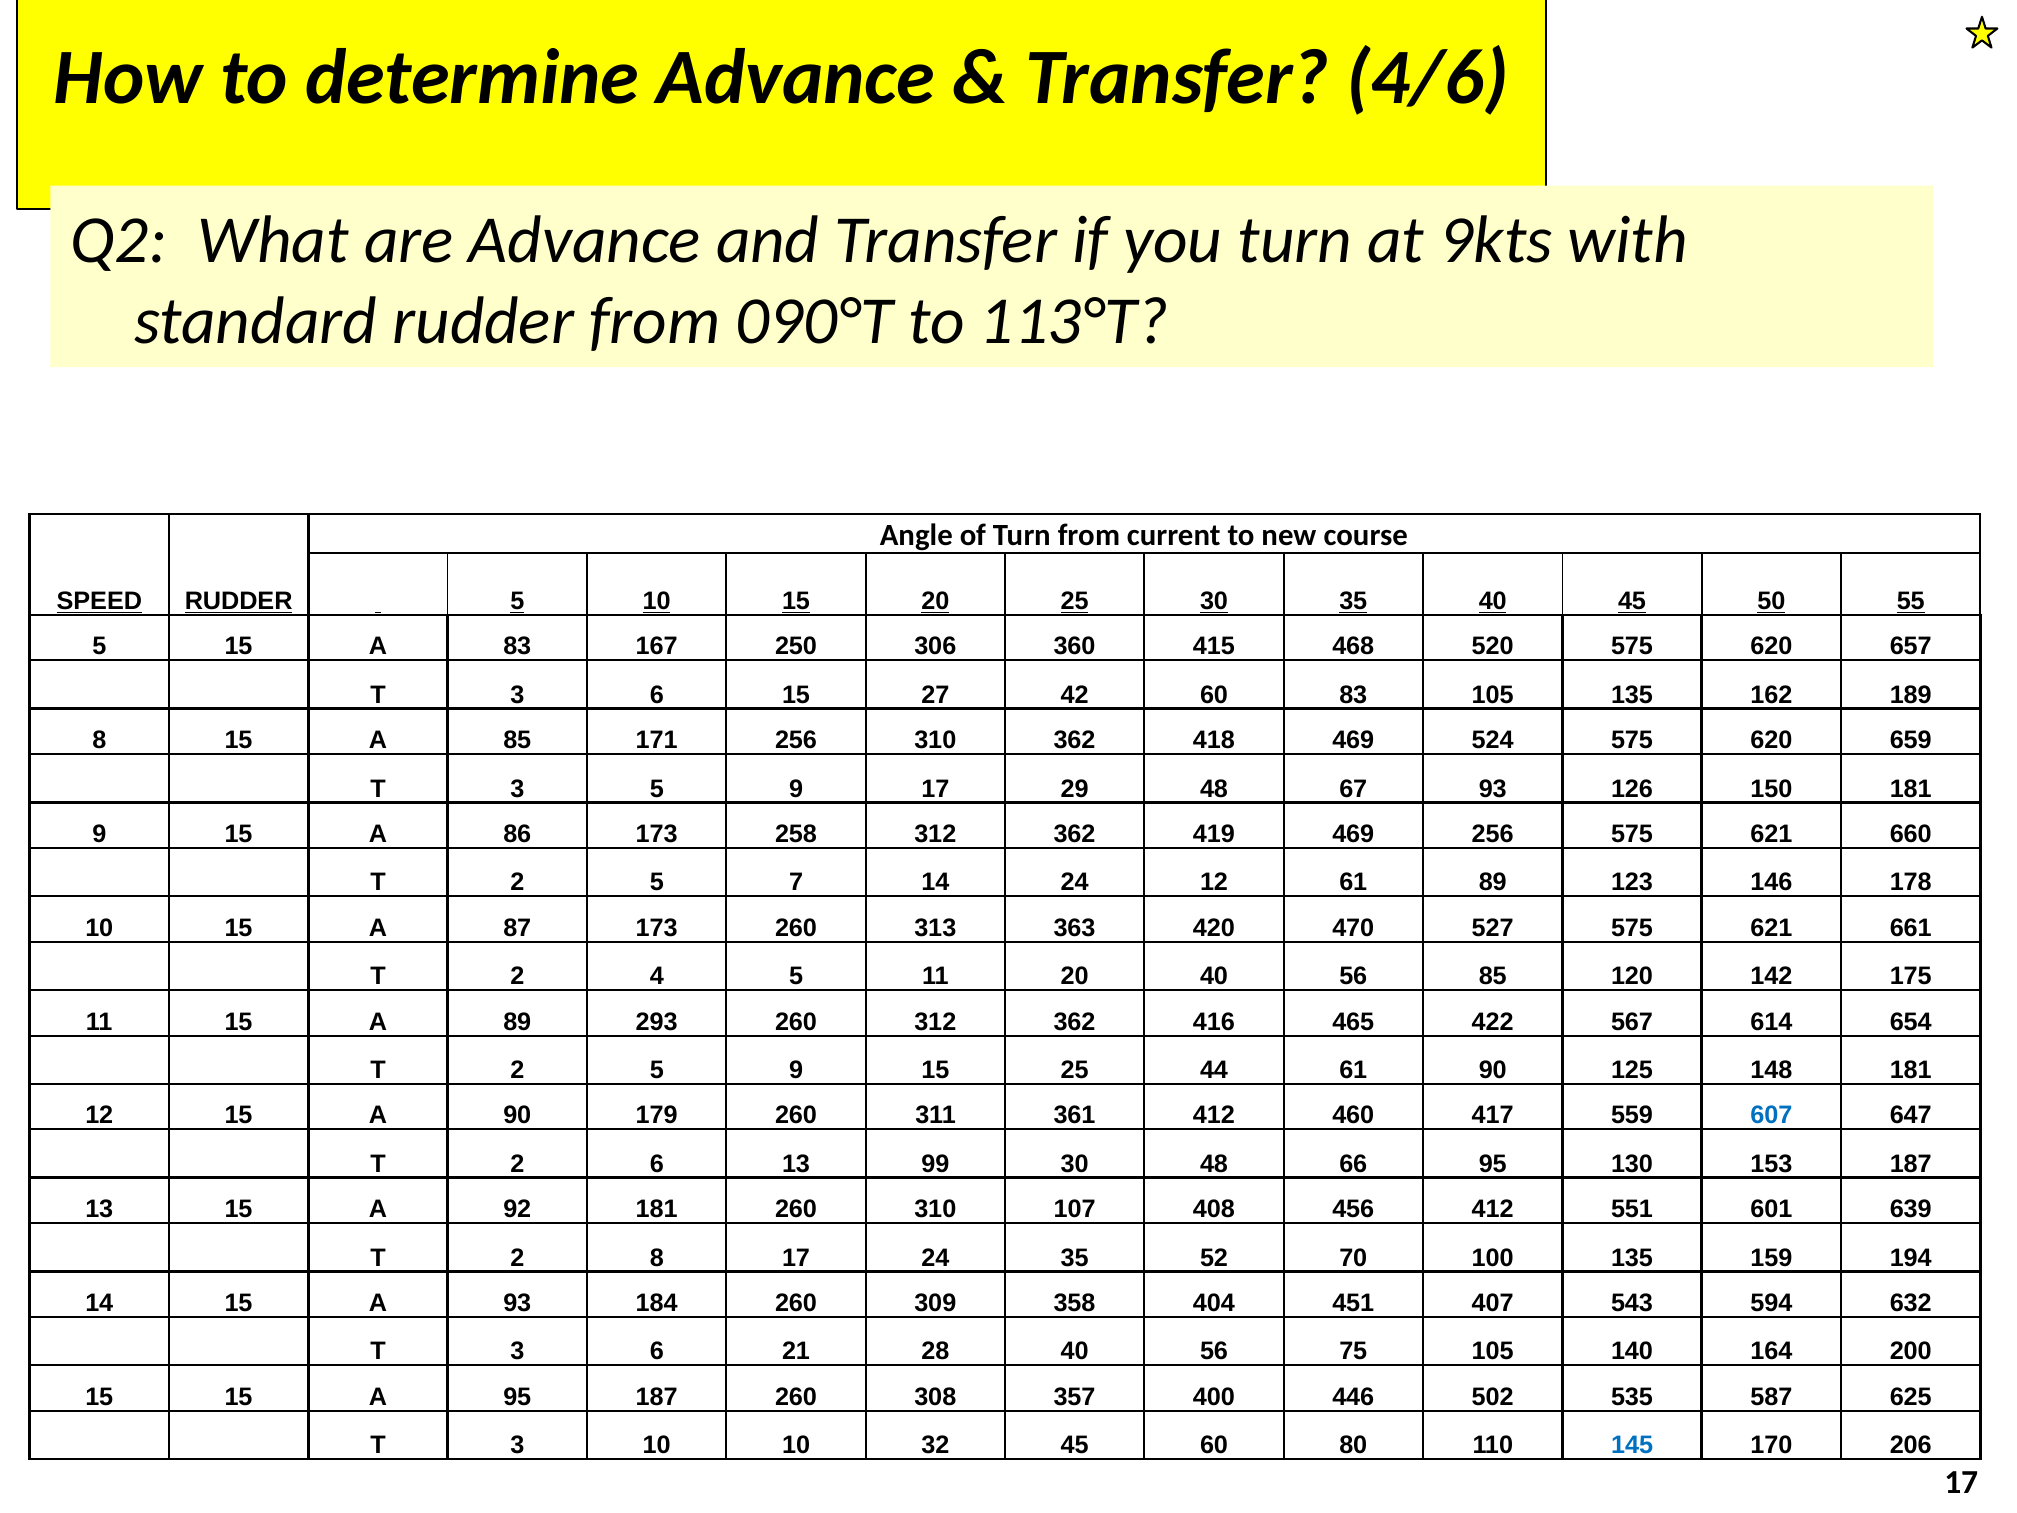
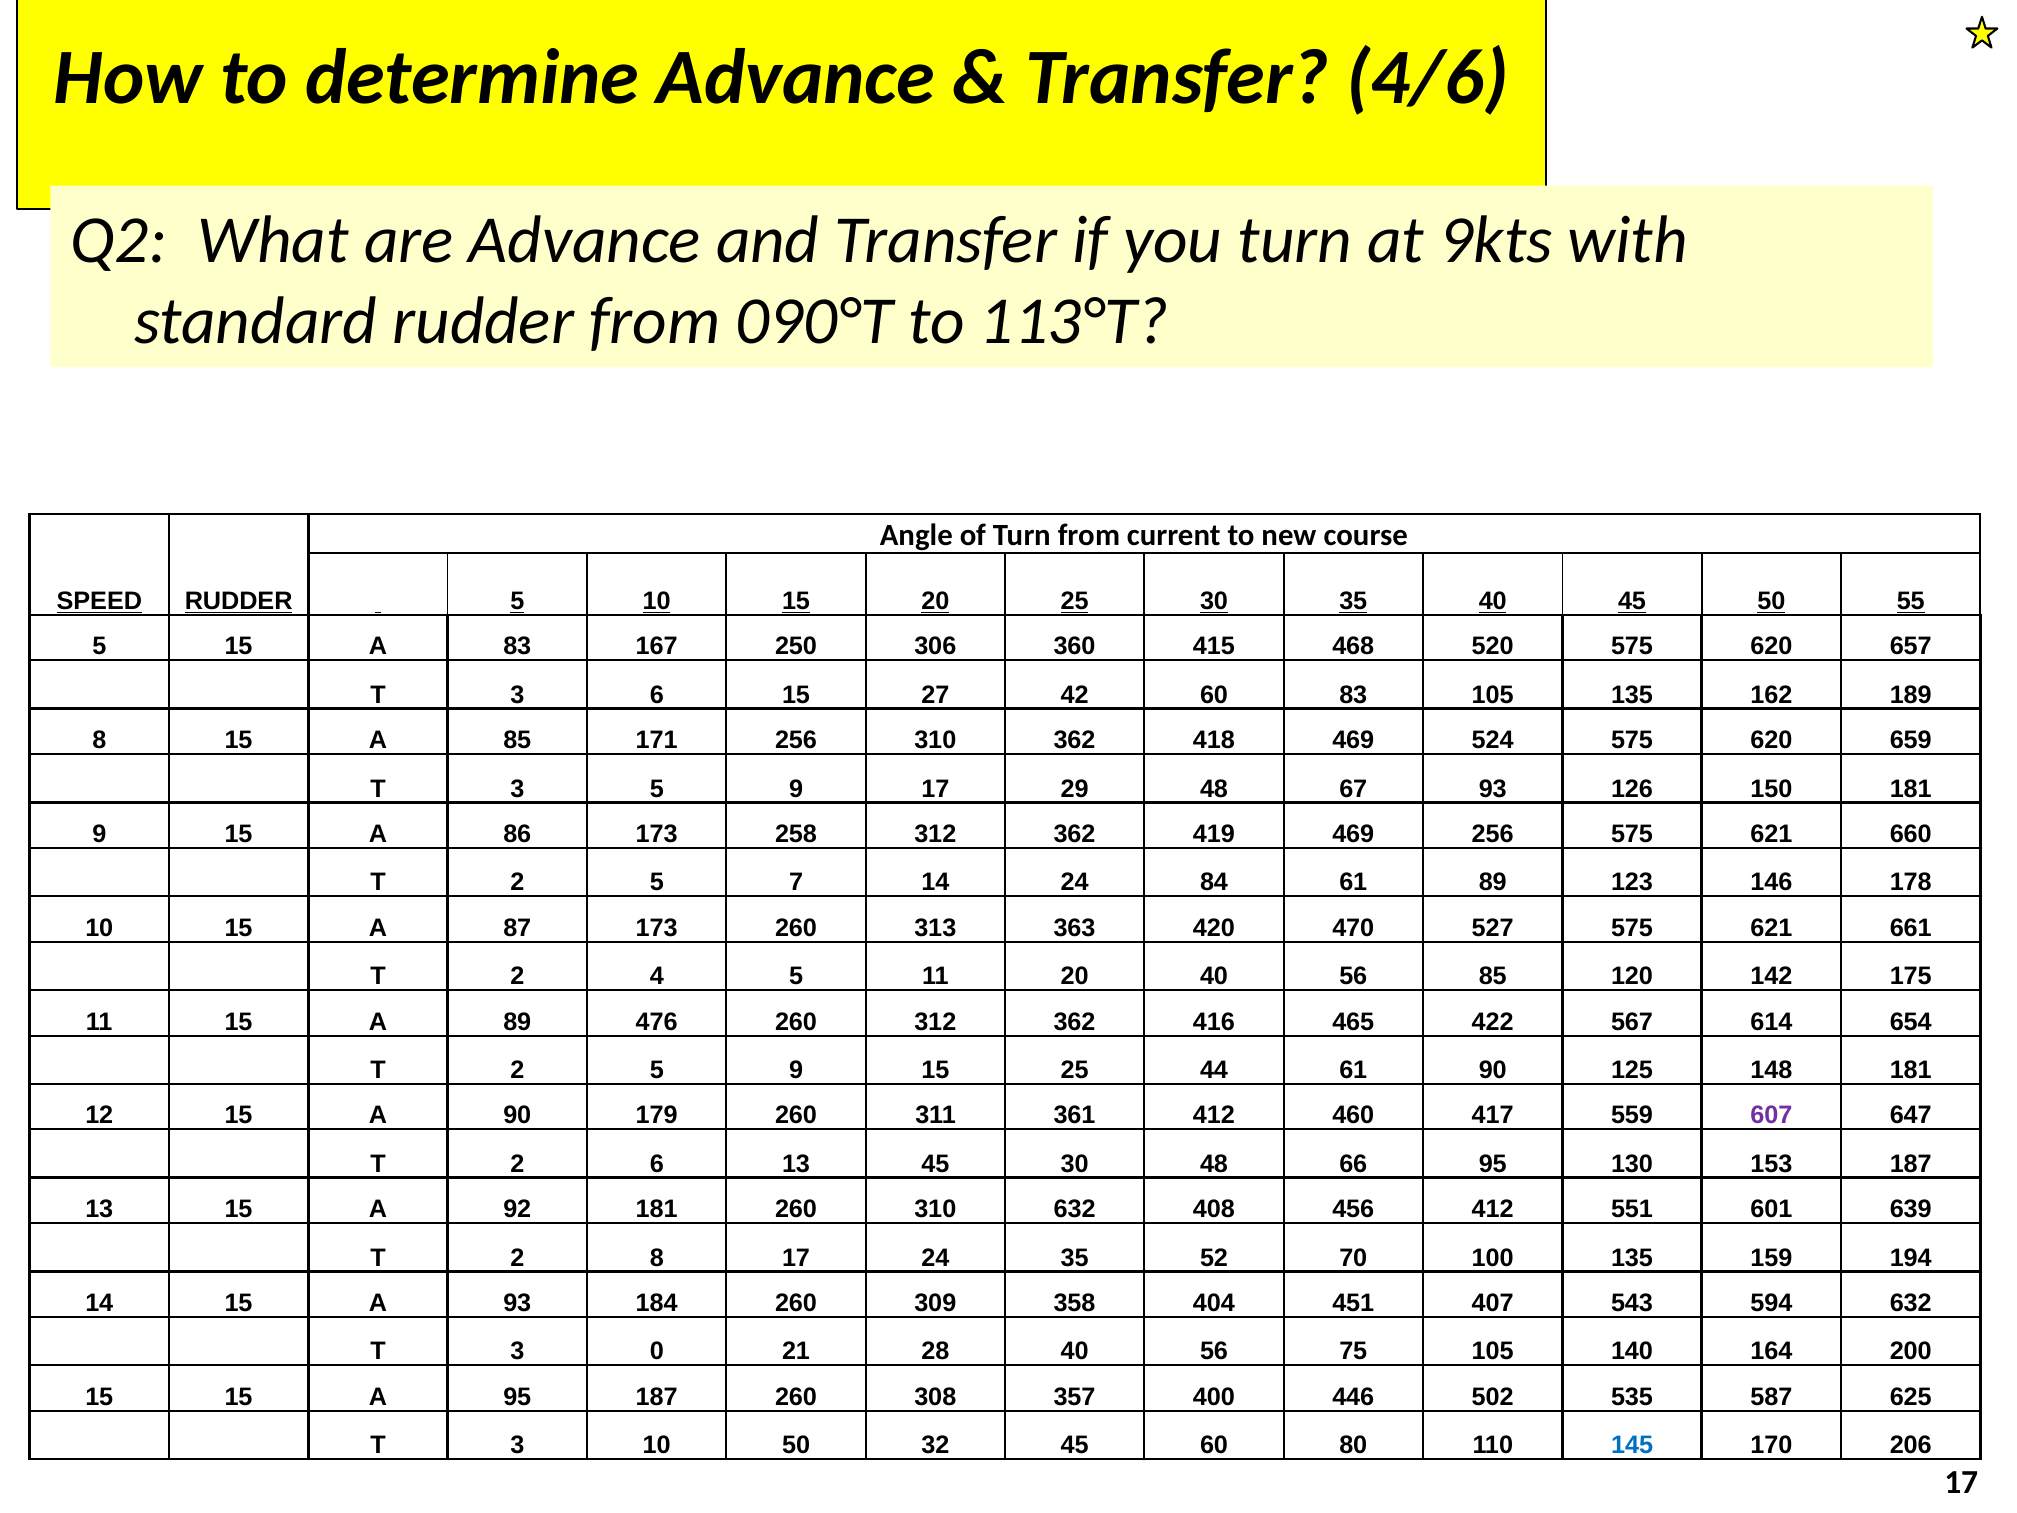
24 12: 12 -> 84 (1214, 882)
293: 293 -> 476 (657, 1022)
607 colour: blue -> purple (1771, 1115)
13 99: 99 -> 45 (935, 1164)
310 107: 107 -> 632 (1075, 1209)
6: 6 -> 0 (657, 1351)
10 10: 10 -> 50 (796, 1445)
